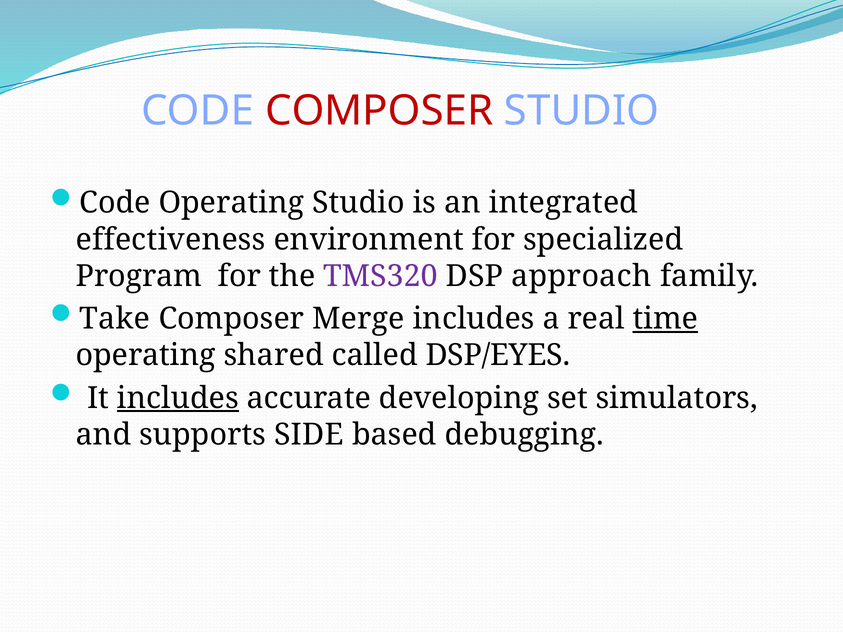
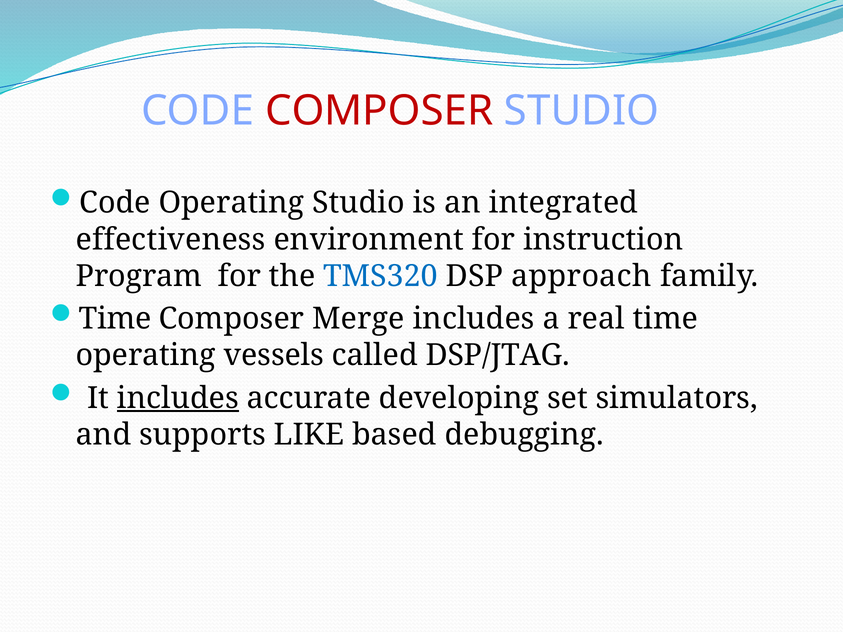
specialized: specialized -> instruction (603, 240)
TMS320 colour: purple -> blue (381, 276)
Take: Take -> Time (115, 319)
time underline: present -> none (665, 319)
shared: shared -> vessels (274, 356)
DSP/EYES: DSP/EYES -> DSP/JTAG (498, 356)
SIDE: SIDE -> LIKE (309, 435)
